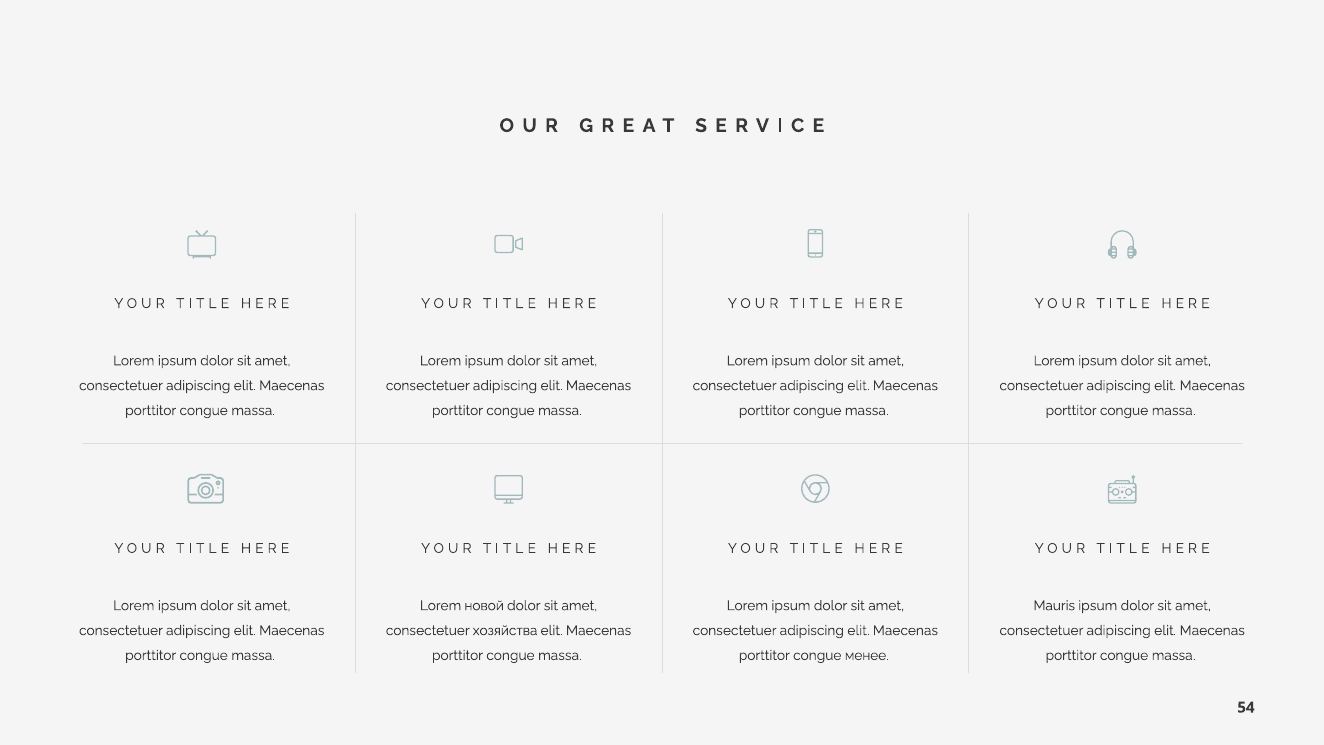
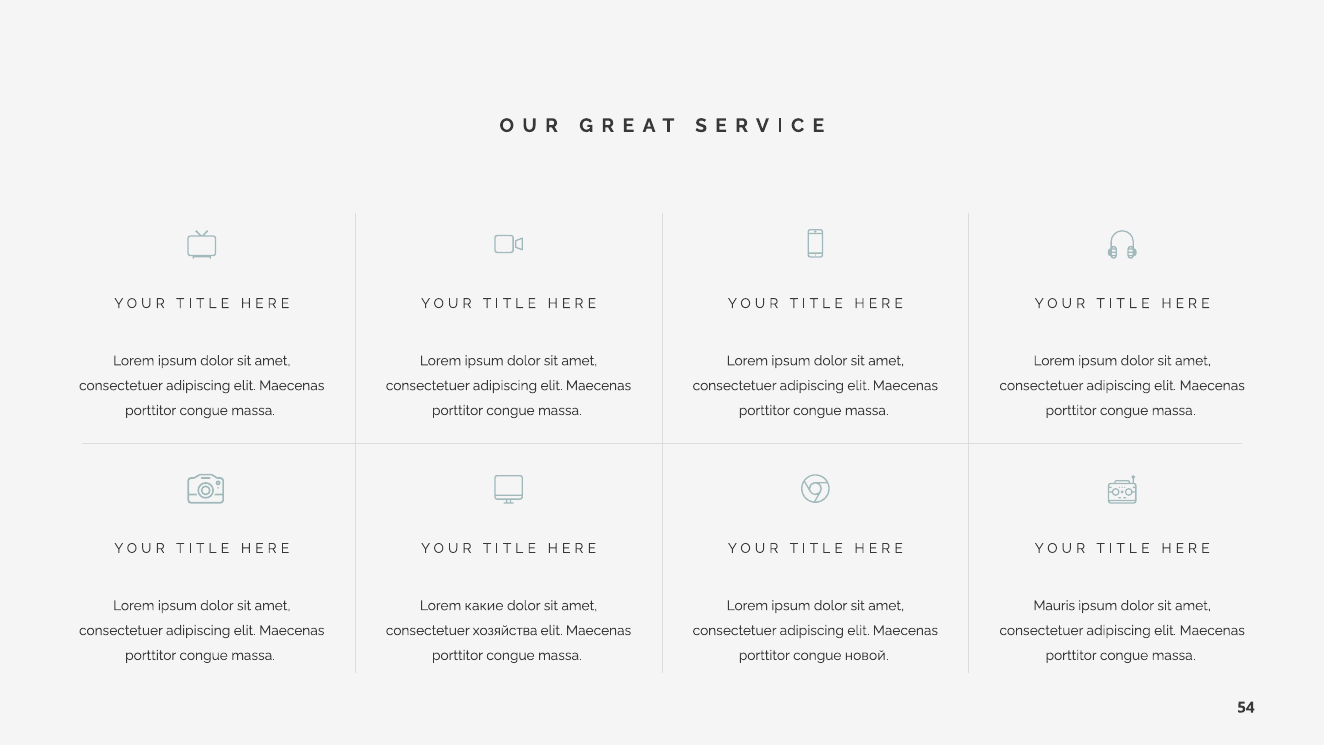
новой: новой -> какие (484, 605)
менее: менее -> новой (867, 655)
